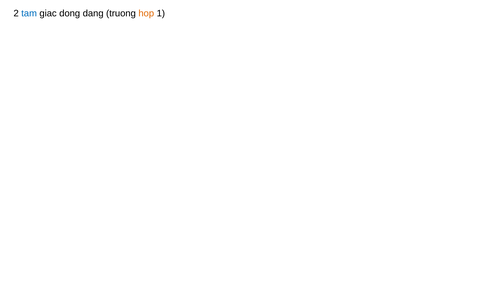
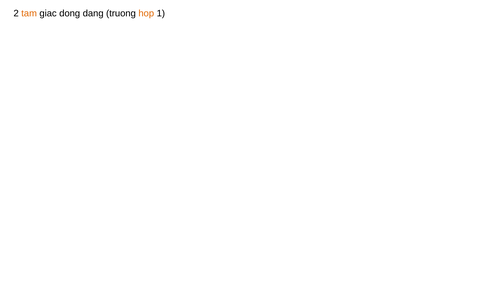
tam colour: blue -> orange (29, 13)
